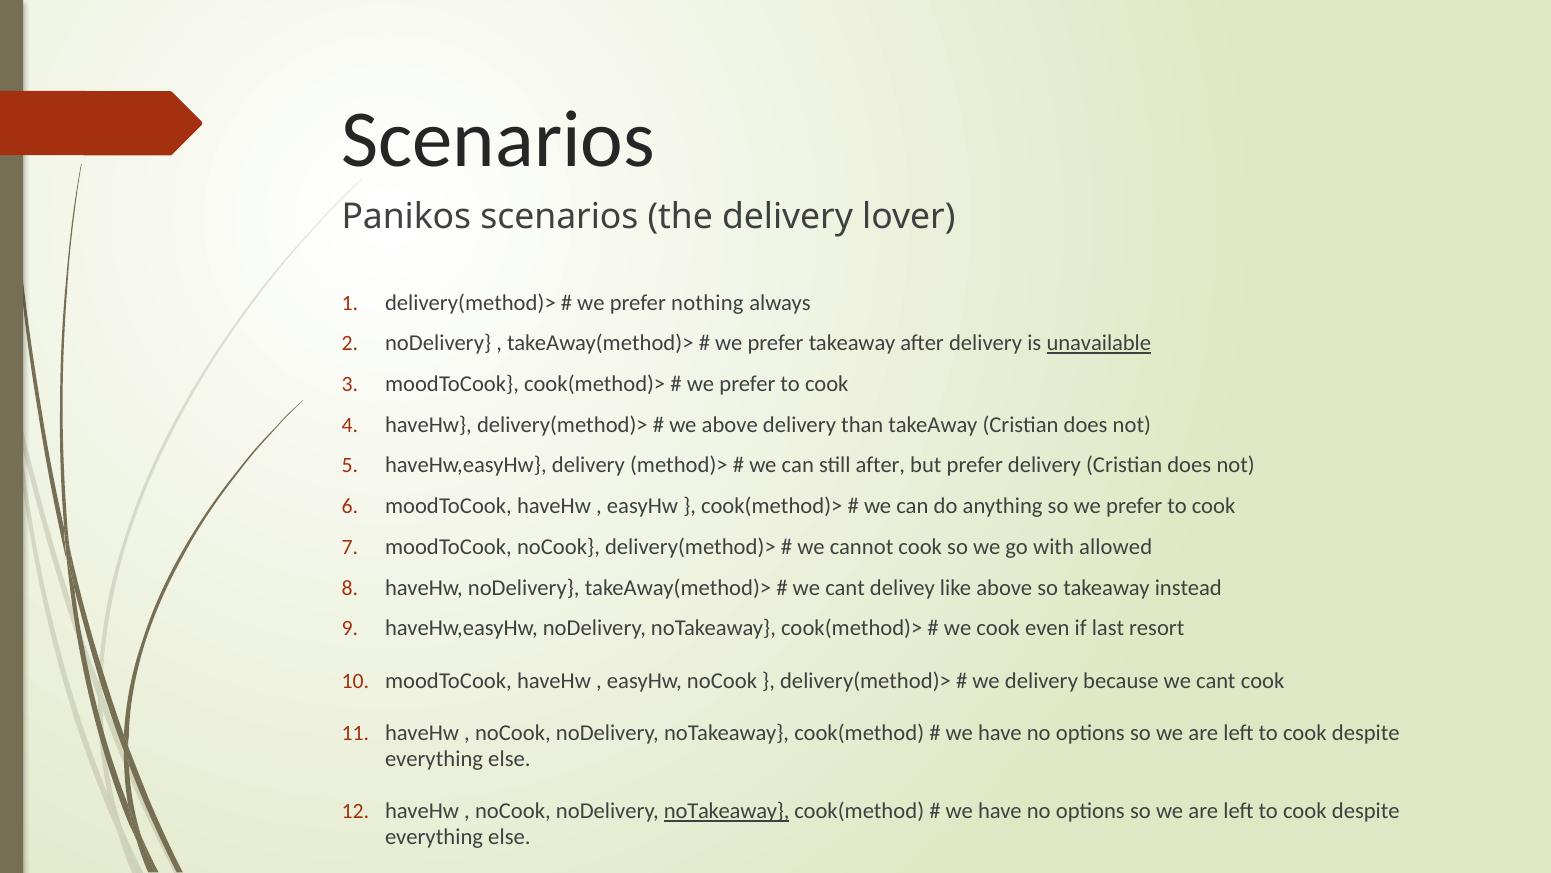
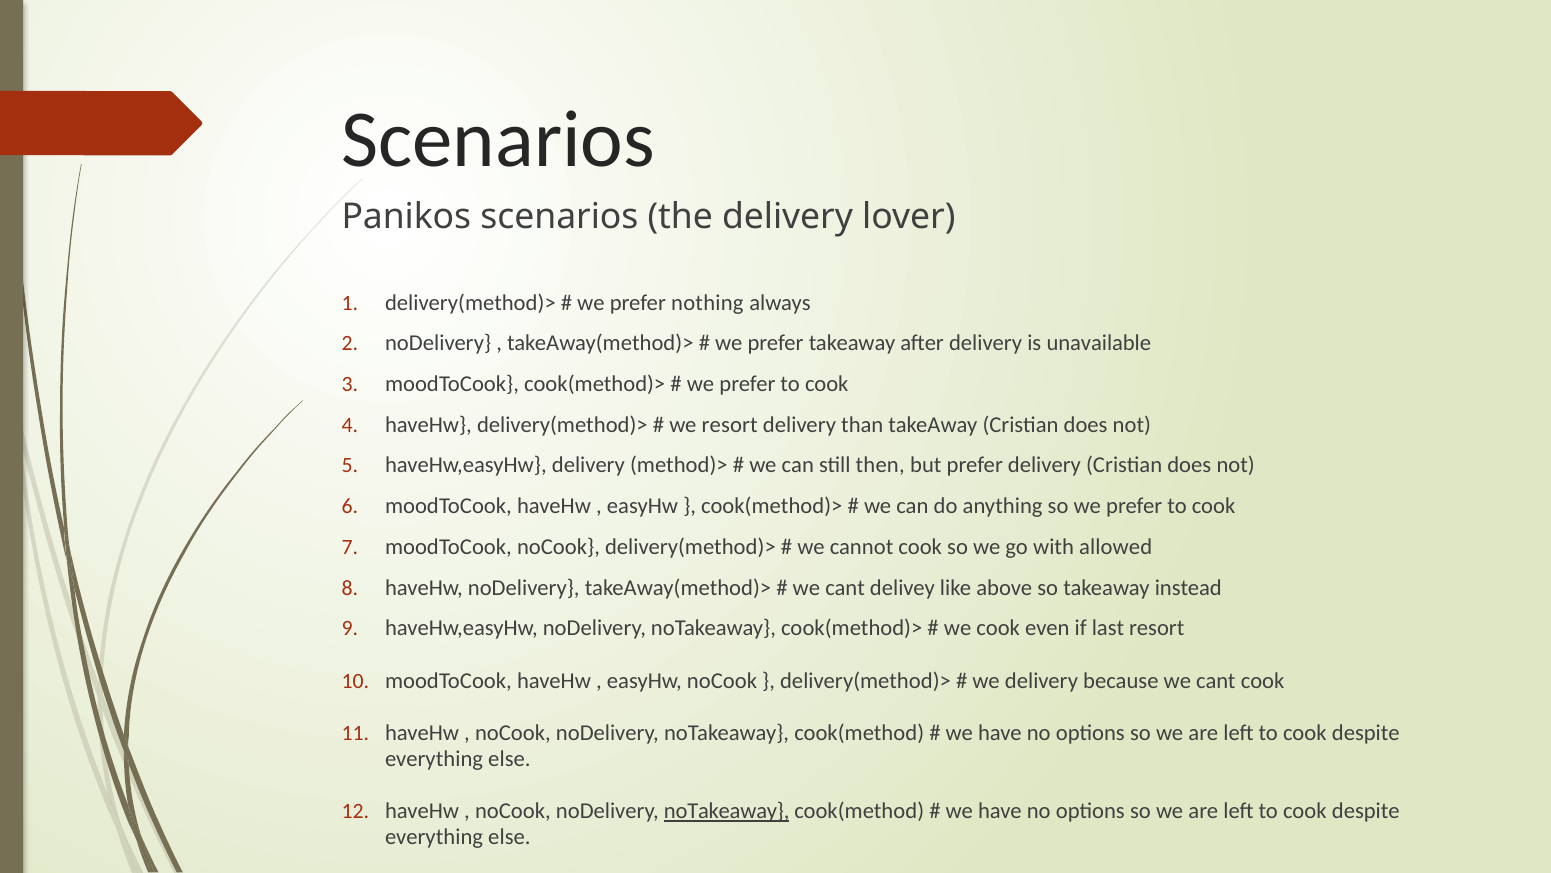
unavailable underline: present -> none (1099, 343)
we above: above -> resort (730, 425)
still after: after -> then (880, 465)
